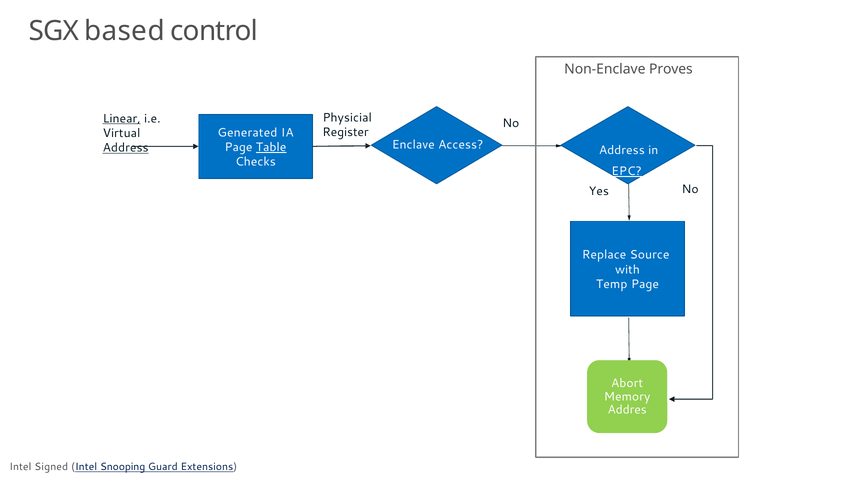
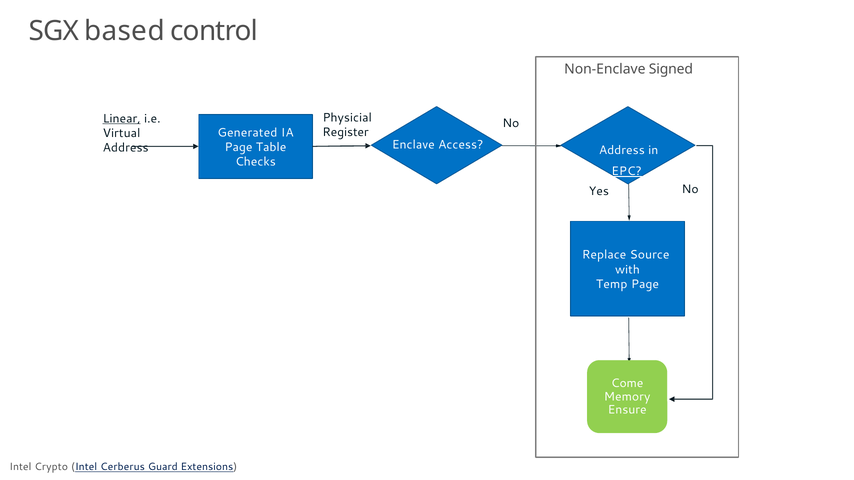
Proves: Proves -> Signed (671, 69)
Table underline: present -> none (271, 147)
Address underline: present -> none (126, 148)
Abort: Abort -> Come (627, 384)
Addres: Addres -> Ensure (627, 410)
Signed: Signed -> Crypto (51, 467)
Snooping: Snooping -> Cerberus (123, 467)
